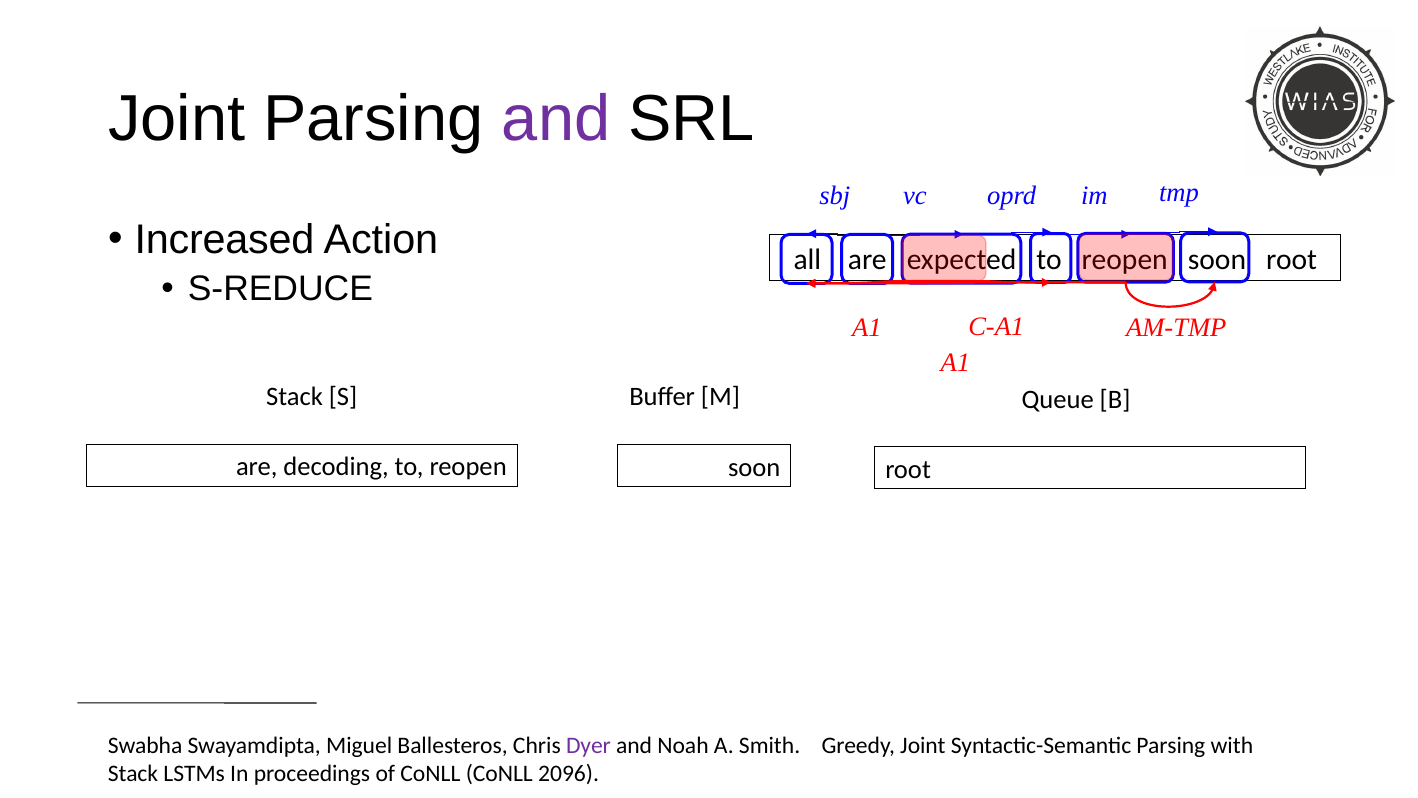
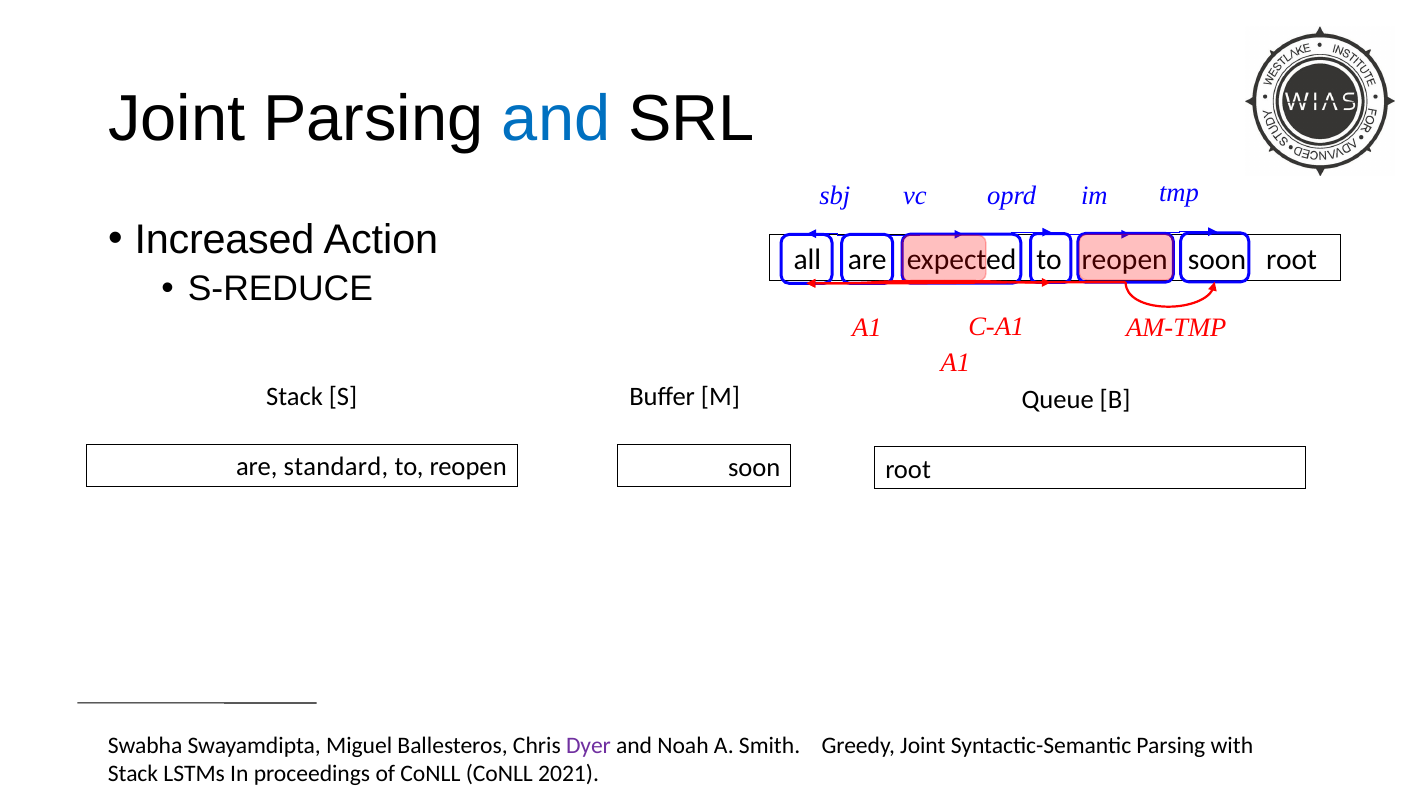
and colour: purple -> blue (556, 119)
decoding: decoding -> standard (336, 467)
2096: 2096 -> 2021 (569, 774)
